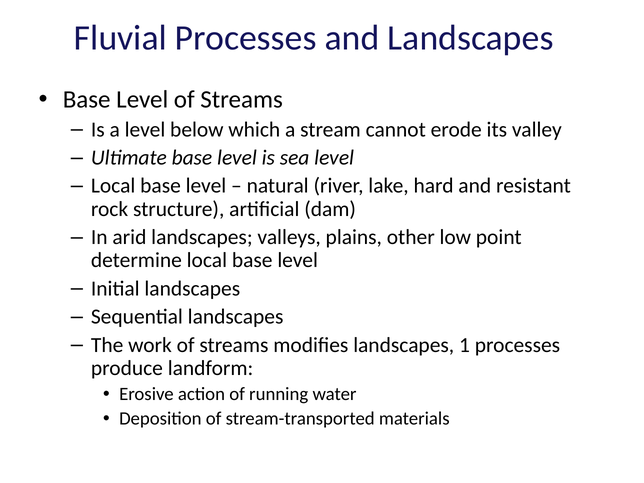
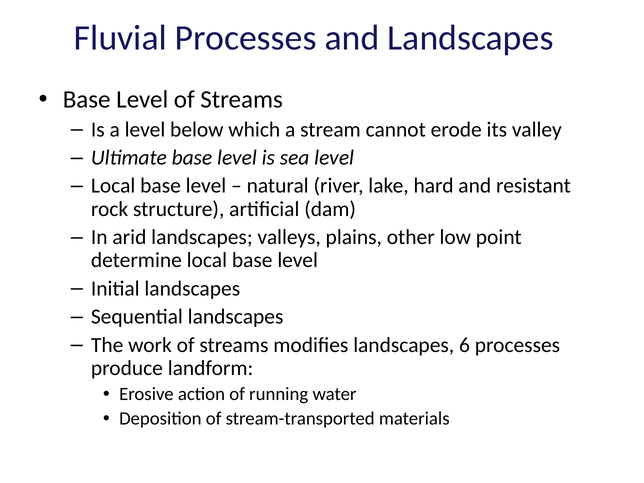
1: 1 -> 6 (464, 345)
